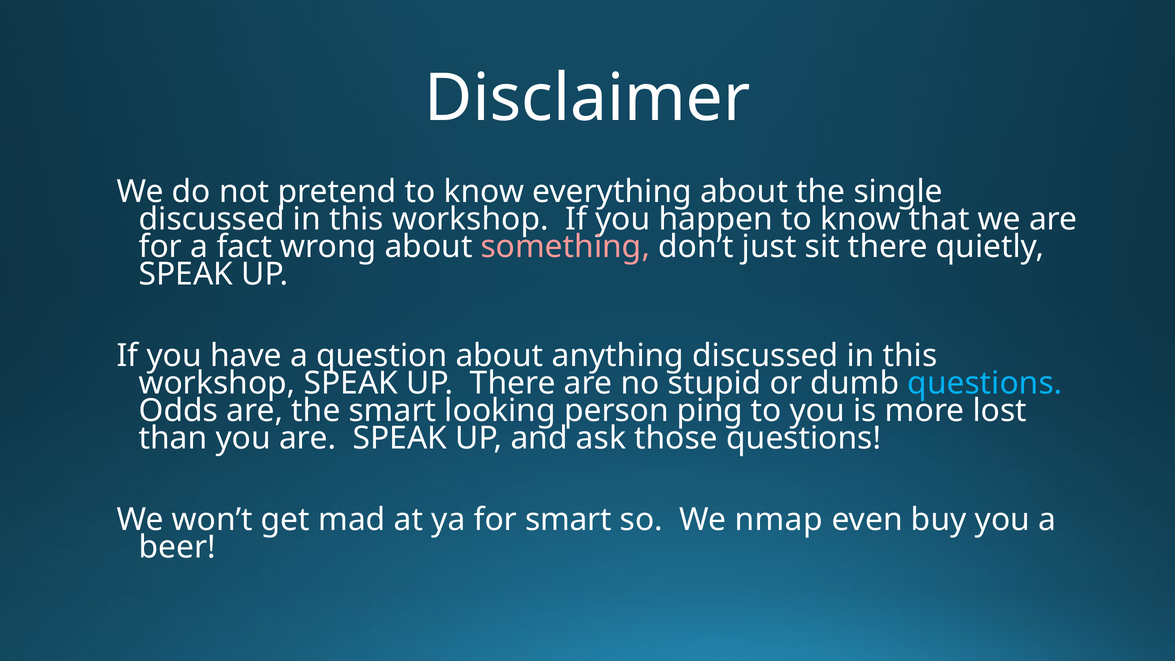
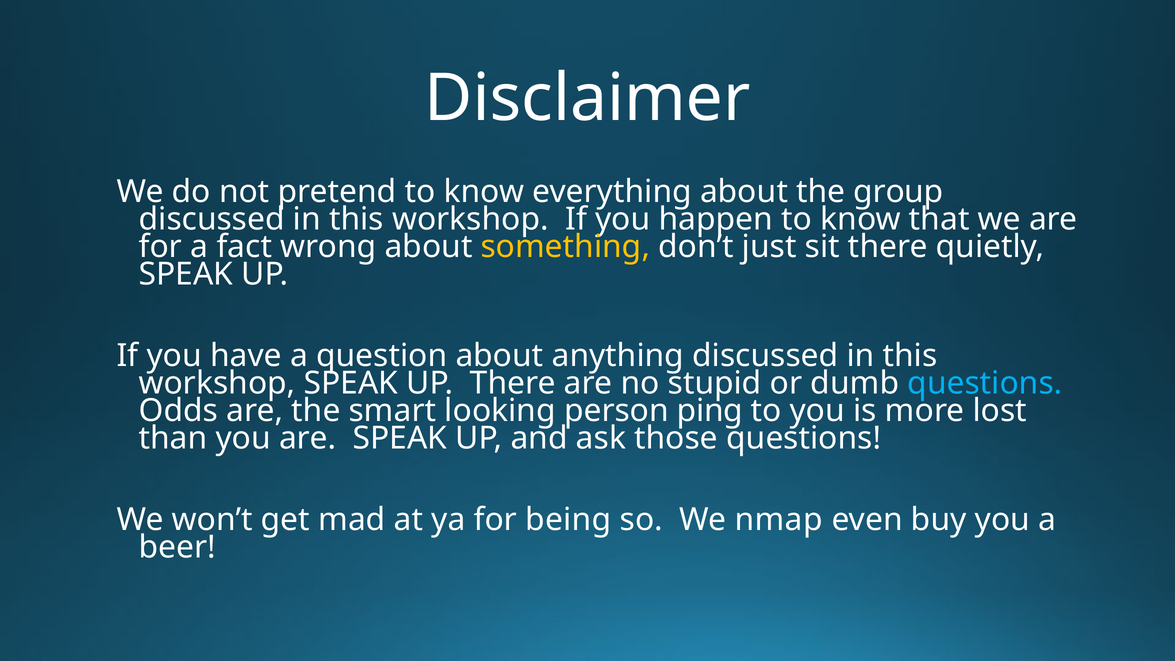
single: single -> group (898, 192)
something colour: pink -> yellow (565, 247)
for smart: smart -> being (568, 519)
